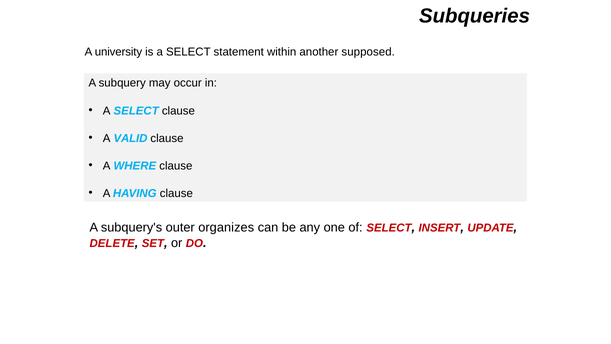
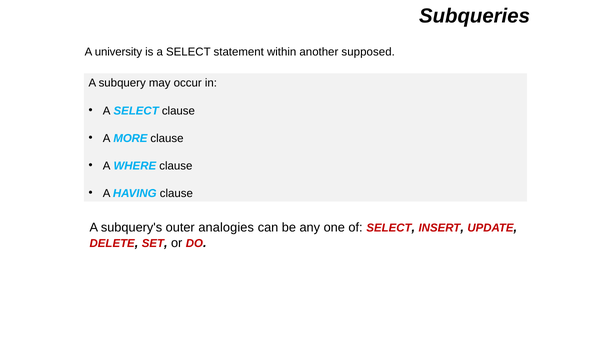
VALID: VALID -> MORE (130, 138)
organizes: organizes -> analogies (226, 227)
